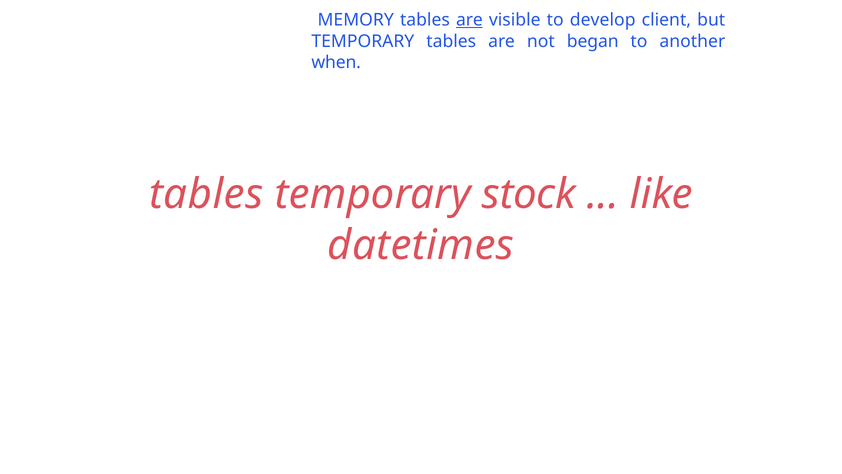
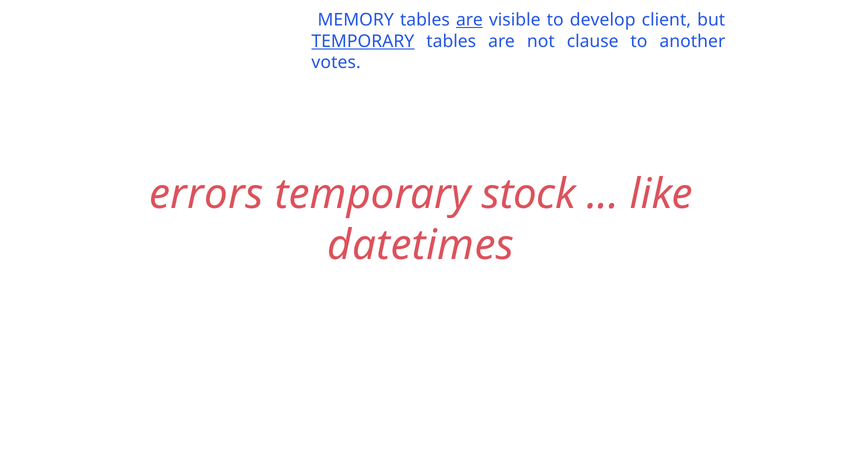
TEMPORARY underline: none -> present (363, 41)
began: began -> clause (593, 41)
when: when -> votes (336, 62)
tables: tables -> errors (206, 194)
